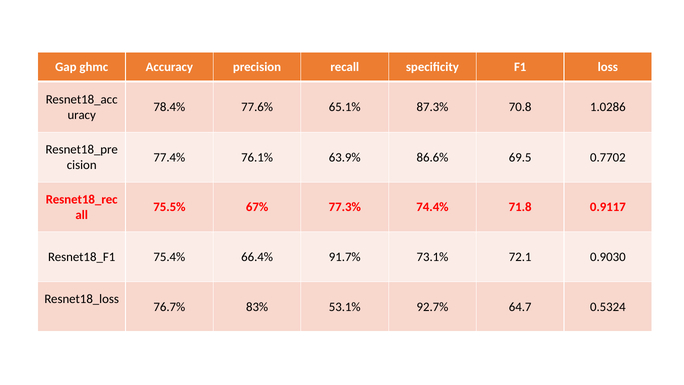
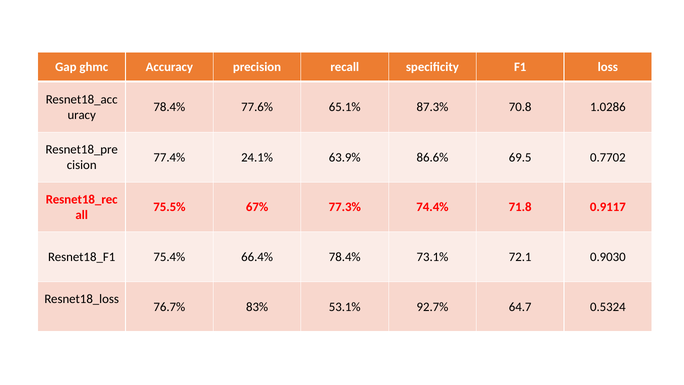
76.1%: 76.1% -> 24.1% (257, 157)
66.4% 91.7%: 91.7% -> 78.4% (345, 257)
